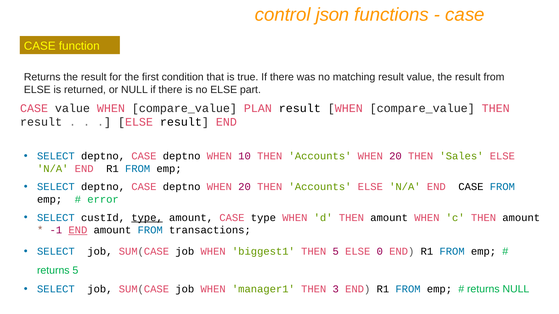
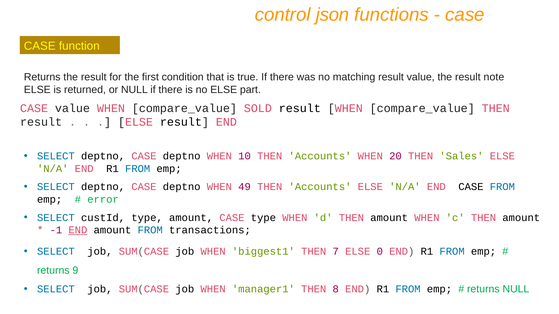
result from: from -> note (494, 77)
PLAN: PLAN -> SOLD (258, 108)
deptno WHEN 20: 20 -> 49 (245, 187)
type underline: present -> none (147, 218)
THEN 5: 5 -> 7 (336, 252)
returns 5: 5 -> 9 (75, 271)
3: 3 -> 8 (336, 290)
